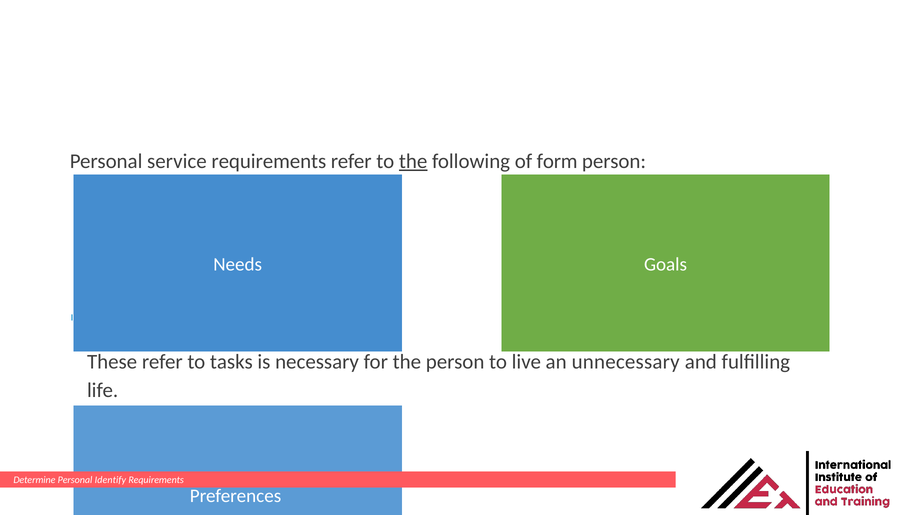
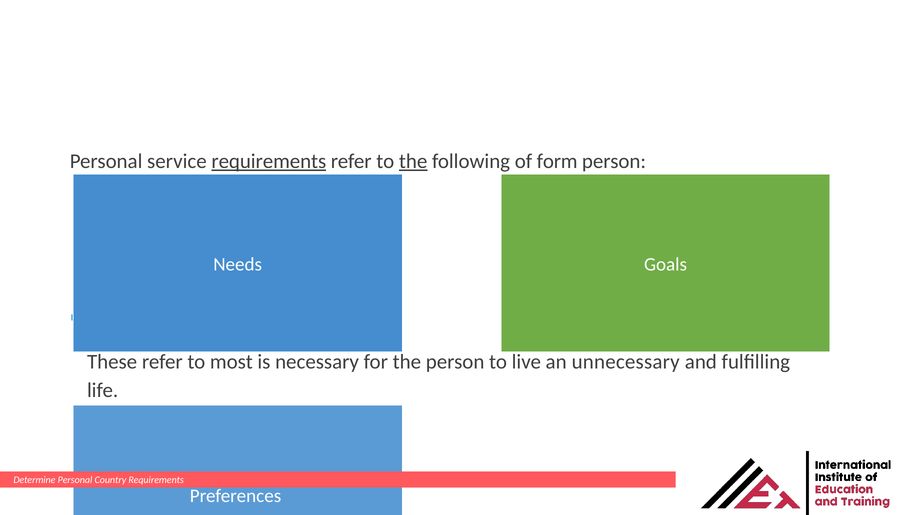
requirements underline: none -> present (269, 161)
tasks: tasks -> most (231, 362)
Identify: Identify -> Country (110, 480)
